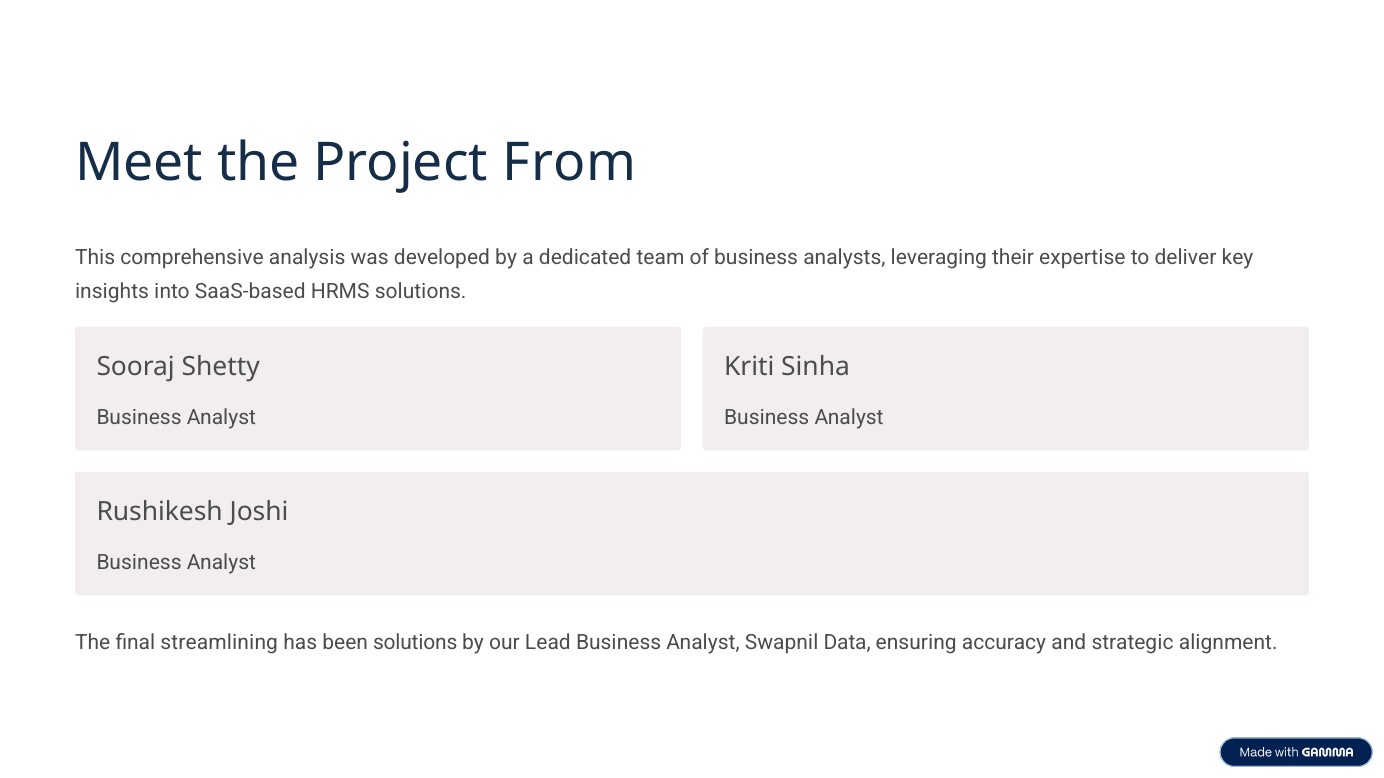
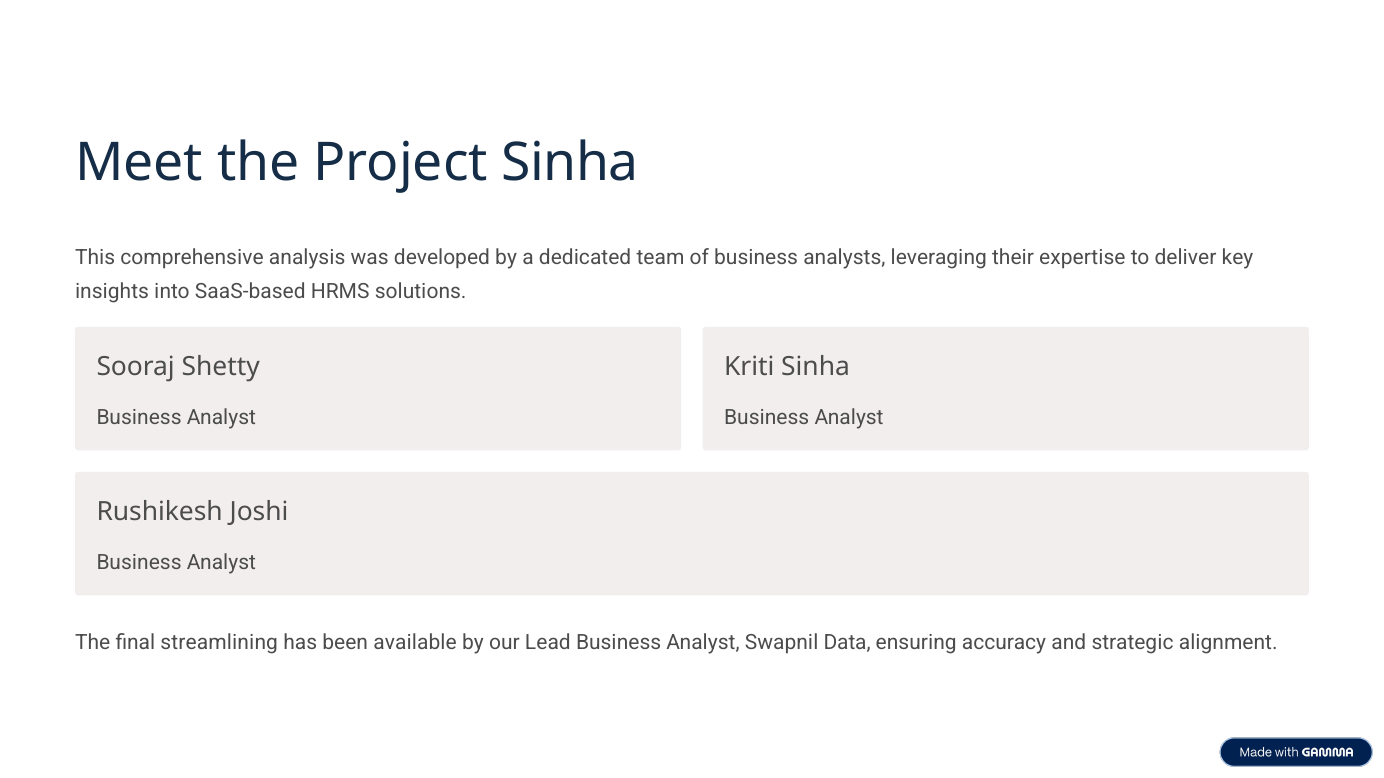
Project From: From -> Sinha (570, 163)
been solutions: solutions -> available (415, 643)
